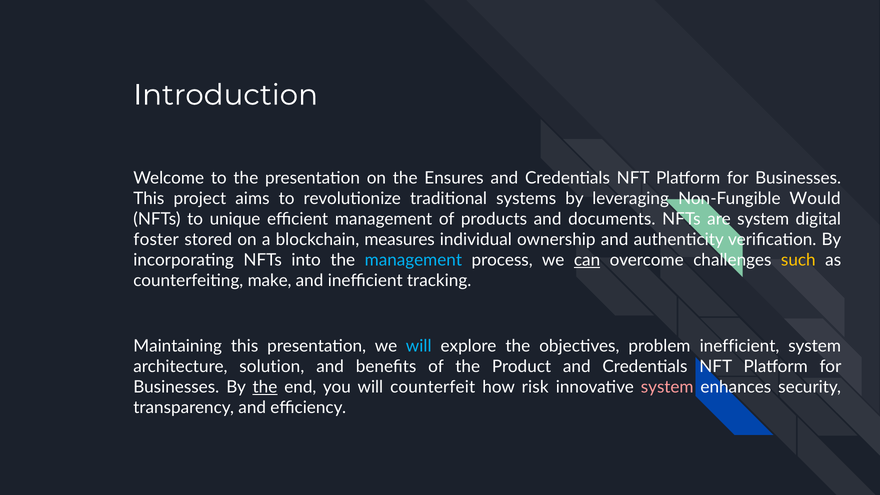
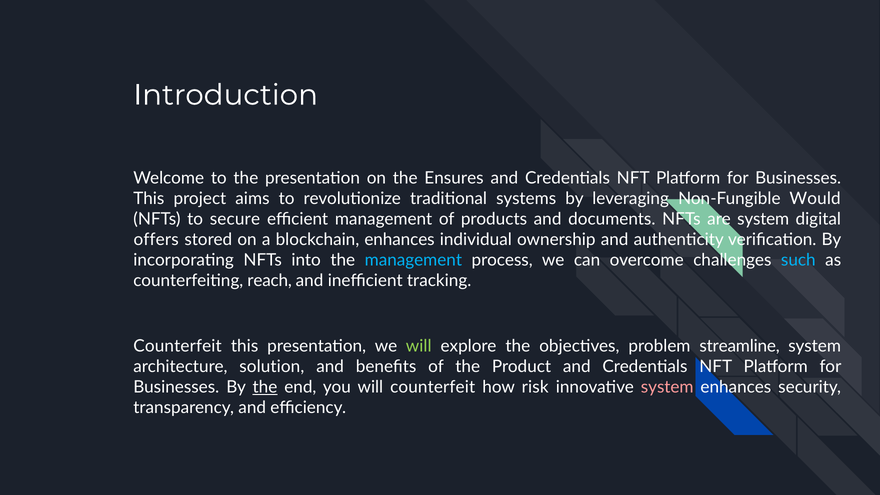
unique: unique -> secure (235, 219)
foster: foster -> offers (156, 240)
blockchain measures: measures -> enhances (400, 240)
can underline: present -> none (587, 260)
such colour: yellow -> light blue (798, 260)
make: make -> reach (270, 281)
Maintaining: Maintaining -> Counterfeit (178, 346)
will colour: light blue -> light green (419, 346)
problem inefficient: inefficient -> streamline (740, 346)
